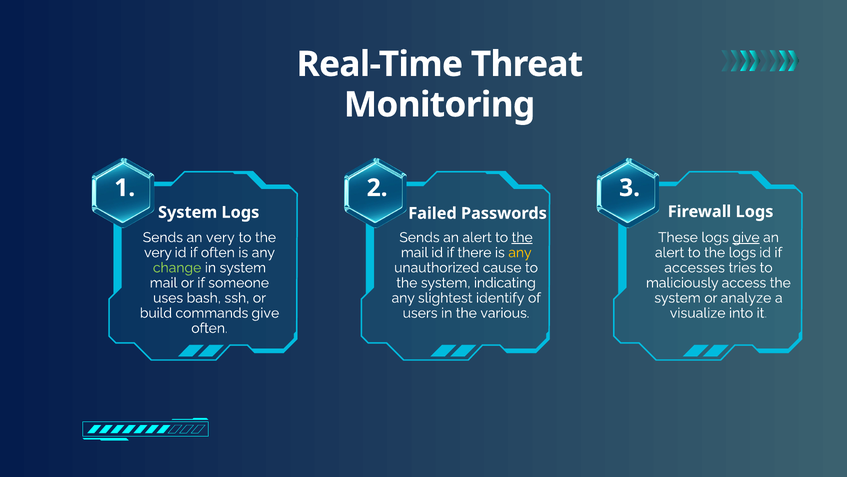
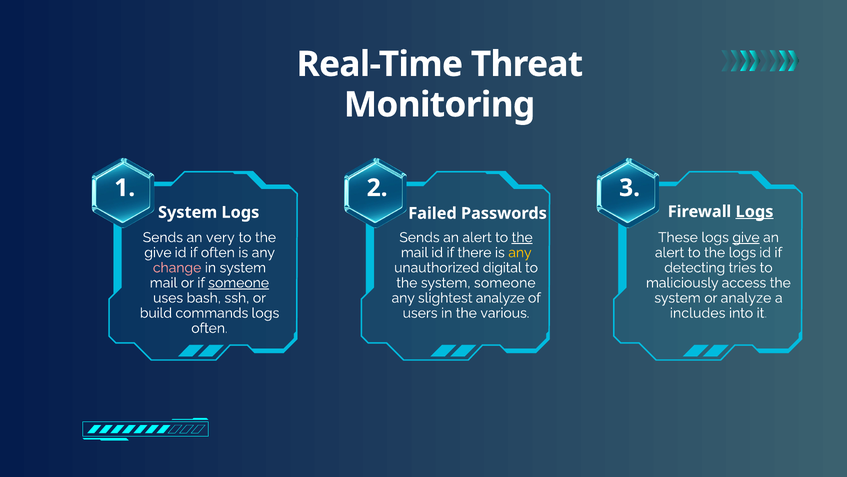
Logs underline: none -> present (755, 211)
very: very -> give (158, 252)
change colour: light green -> pink (177, 267)
cause: cause -> digital (502, 267)
accesses: accesses -> detecting (695, 267)
someone underline: none -> present (239, 283)
system indicating: indicating -> someone (505, 283)
slightest identify: identify -> analyze (500, 298)
commands give: give -> logs (265, 313)
visualize: visualize -> includes (698, 313)
